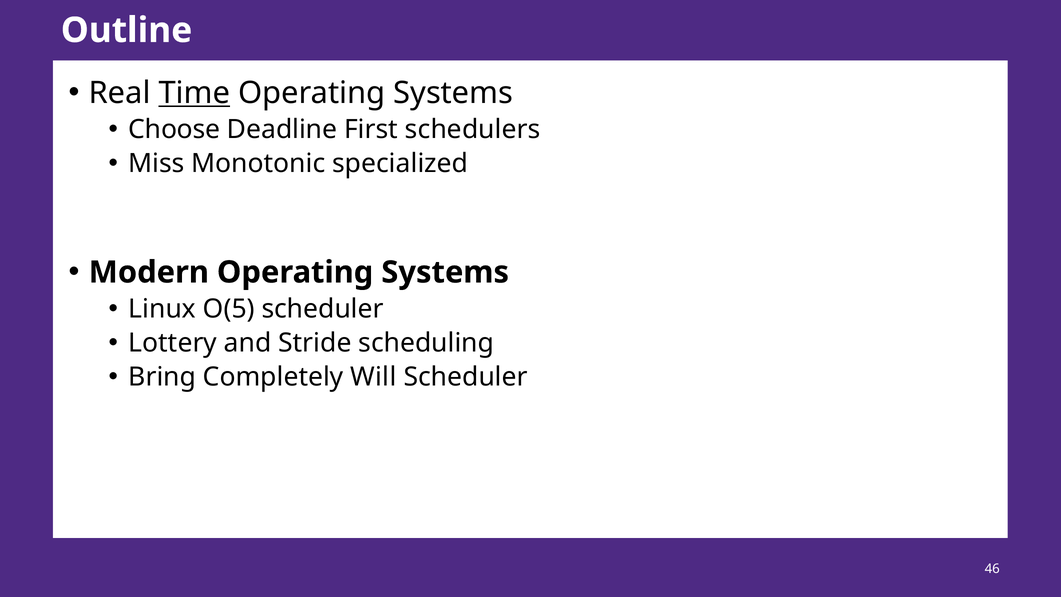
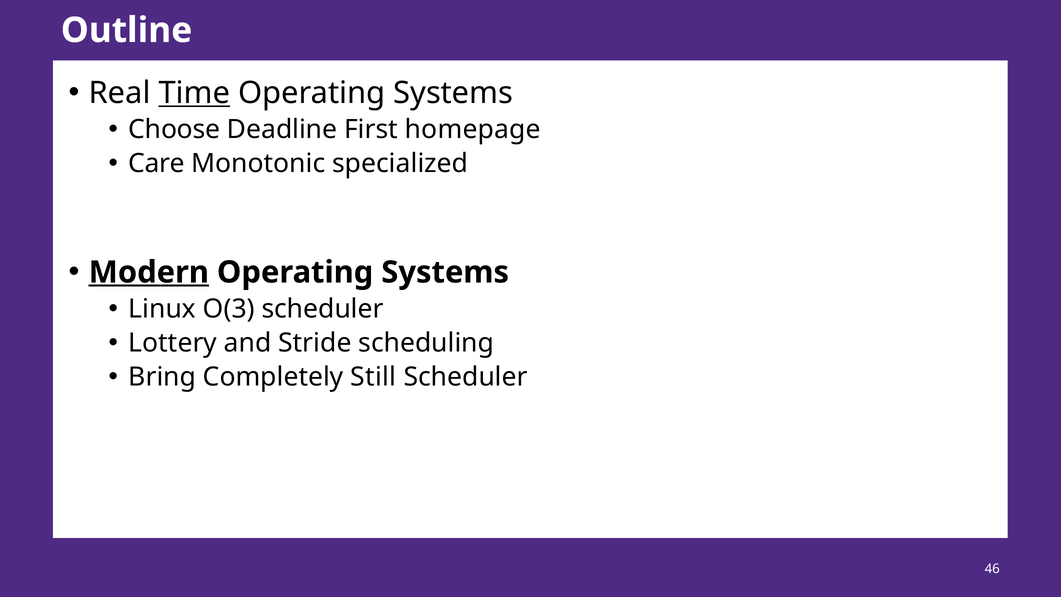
schedulers: schedulers -> homepage (473, 129)
Miss: Miss -> Care (157, 164)
Modern underline: none -> present (149, 272)
O(5: O(5 -> O(3 (229, 309)
Will: Will -> Still (373, 377)
